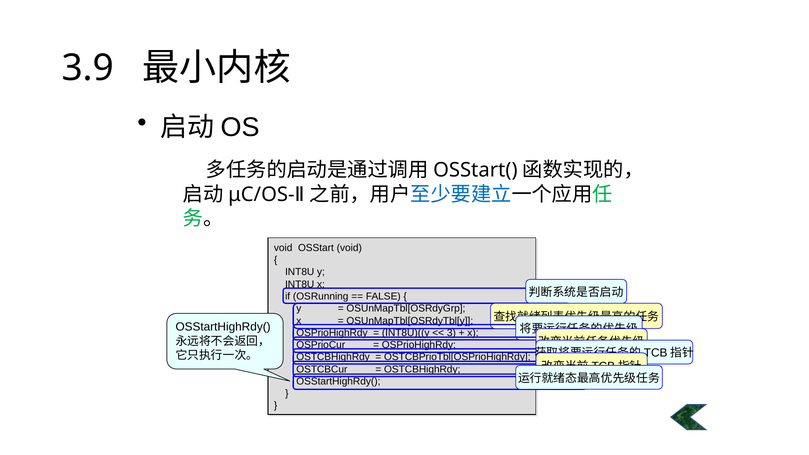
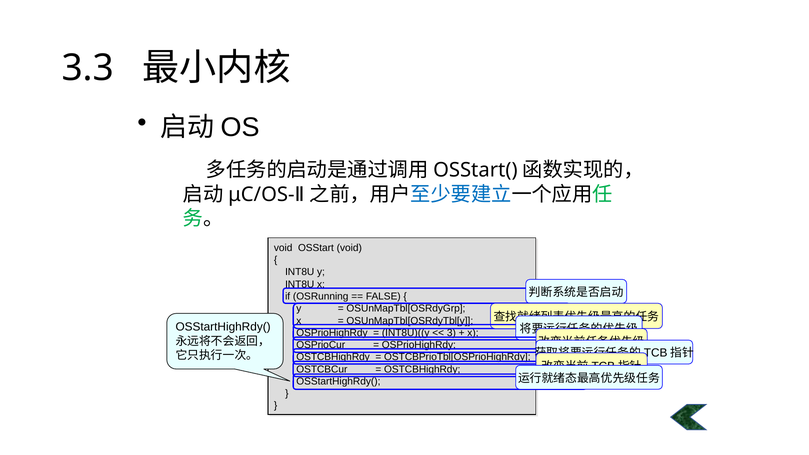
3.9: 3.9 -> 3.3 (88, 68)
